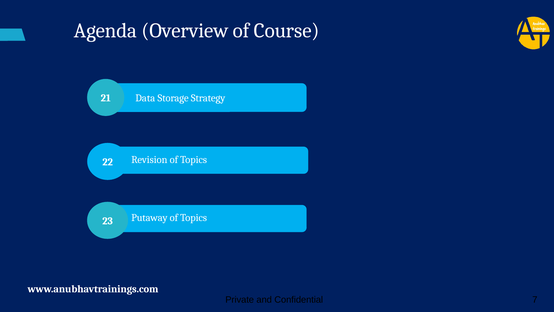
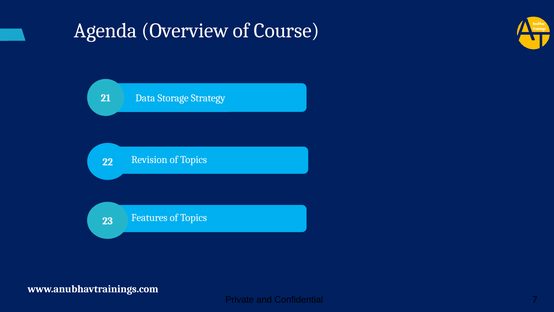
Putaway: Putaway -> Features (149, 218)
